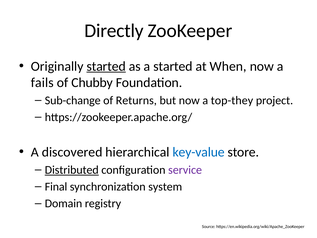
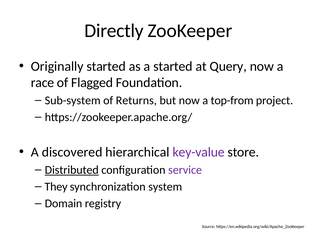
started underline: present -> none (106, 66)
When: When -> Query (228, 66)
fails: fails -> race (42, 83)
Chubby: Chubby -> Flagged (92, 83)
Sub-change: Sub-change -> Sub-system (73, 100)
top-they: top-they -> top-from (232, 100)
key-value colour: blue -> purple (199, 152)
Final: Final -> They (56, 186)
